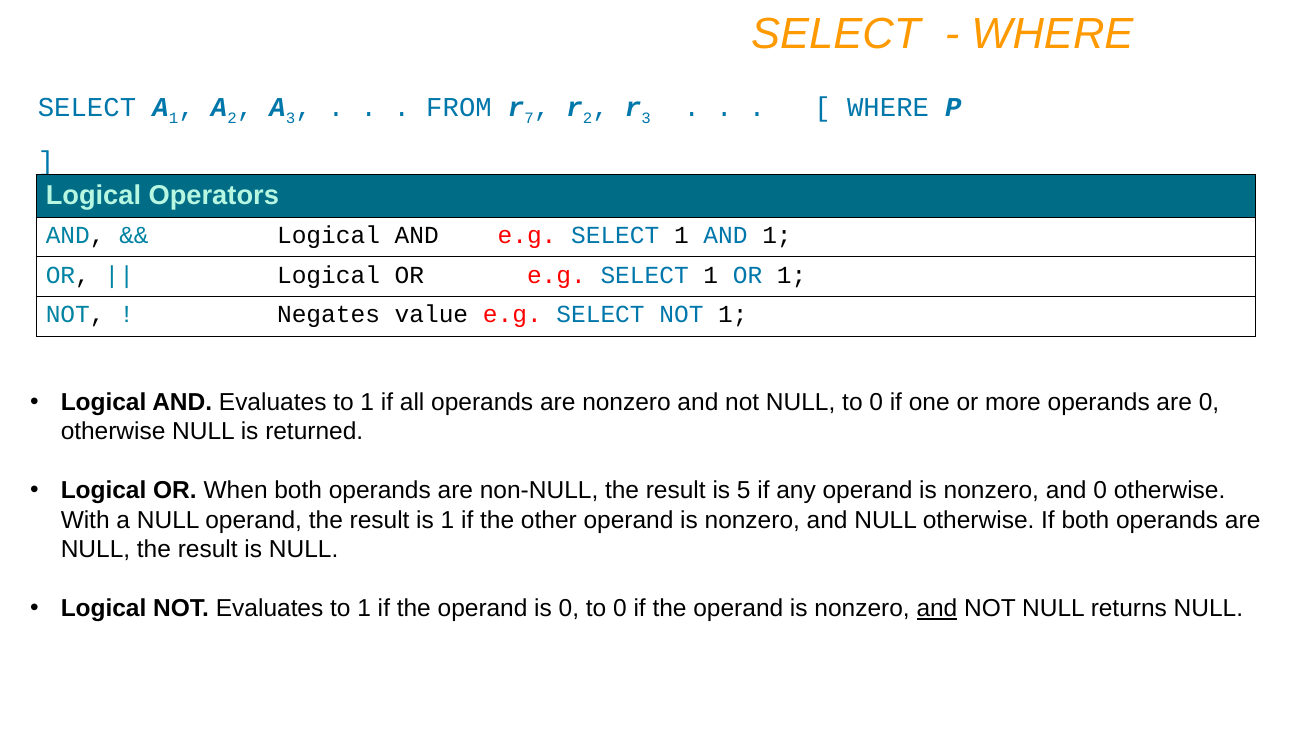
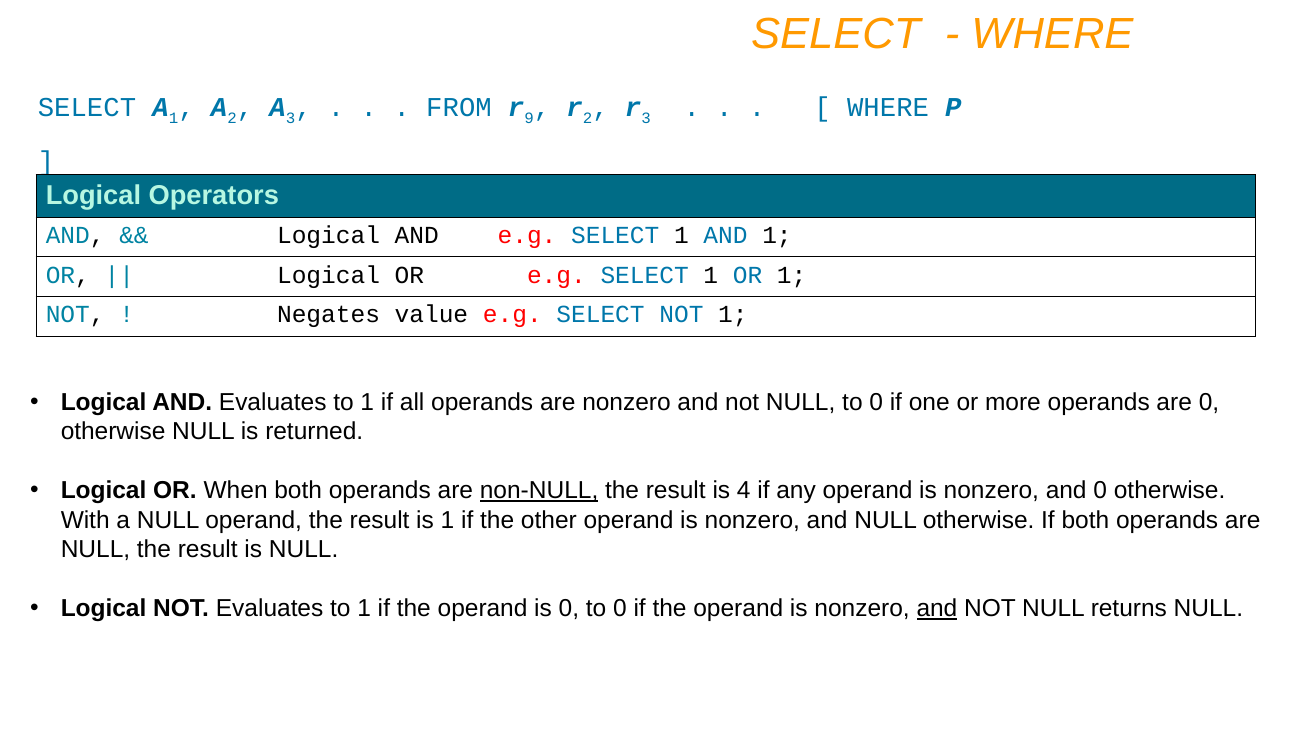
7: 7 -> 9 (529, 119)
non-NULL underline: none -> present (539, 491)
5: 5 -> 4 (744, 491)
